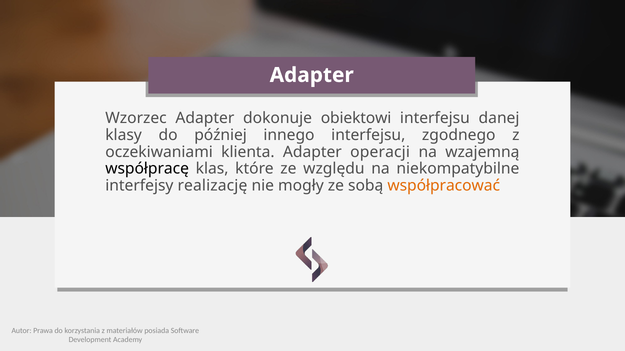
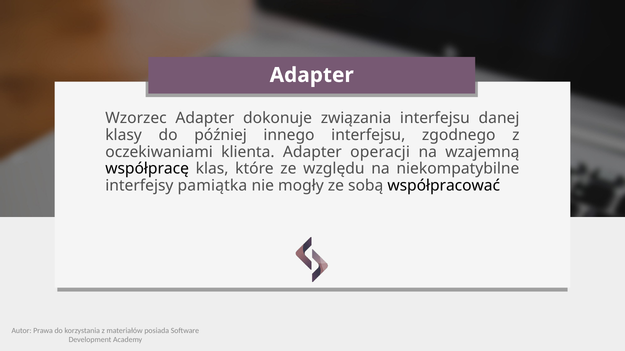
obiektowi: obiektowi -> związania (356, 118)
realizację: realizację -> pamiątka (212, 186)
współpracować colour: orange -> black (444, 186)
